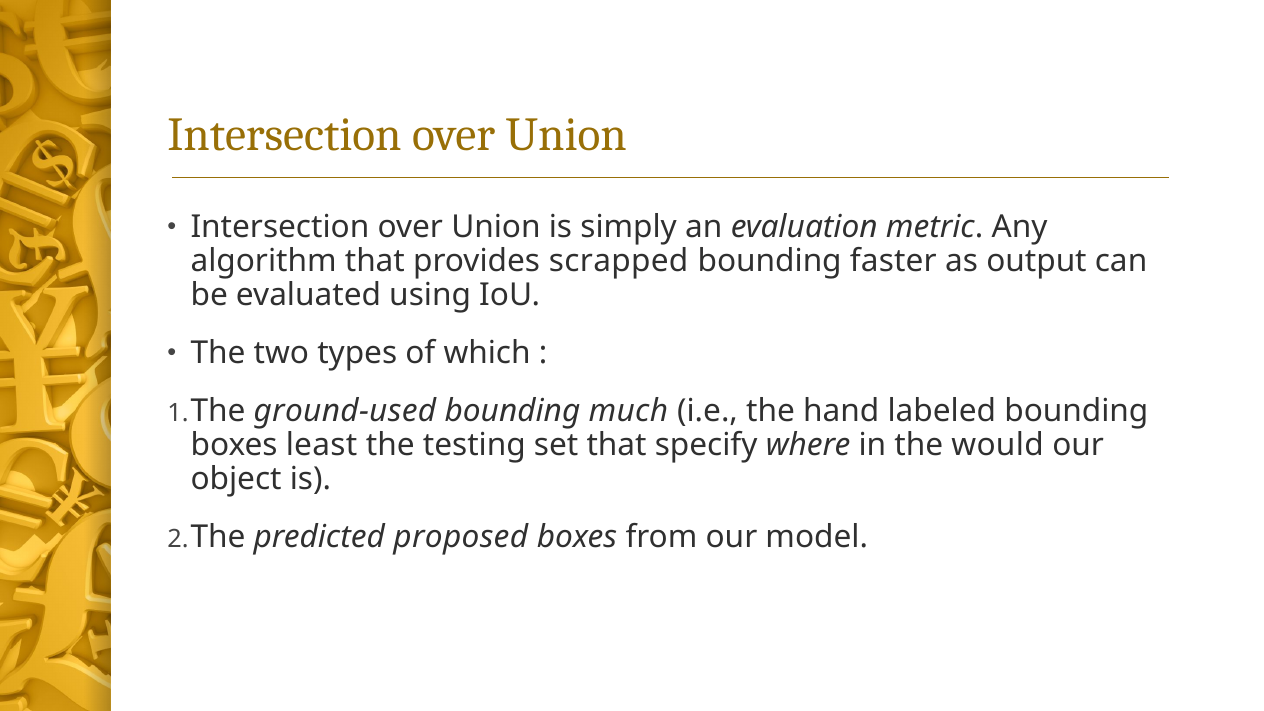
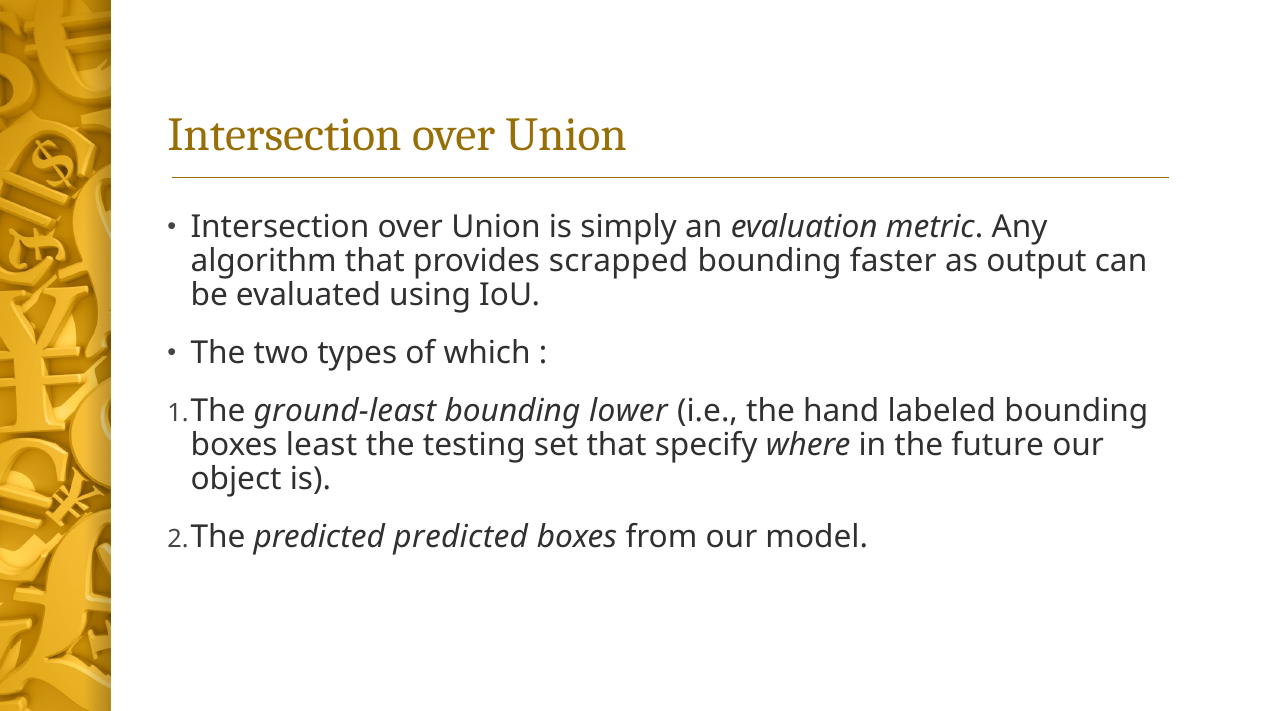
ground-used: ground-used -> ground-least (345, 411)
much: much -> lower (628, 411)
would: would -> future (998, 445)
predicted proposed: proposed -> predicted (461, 537)
